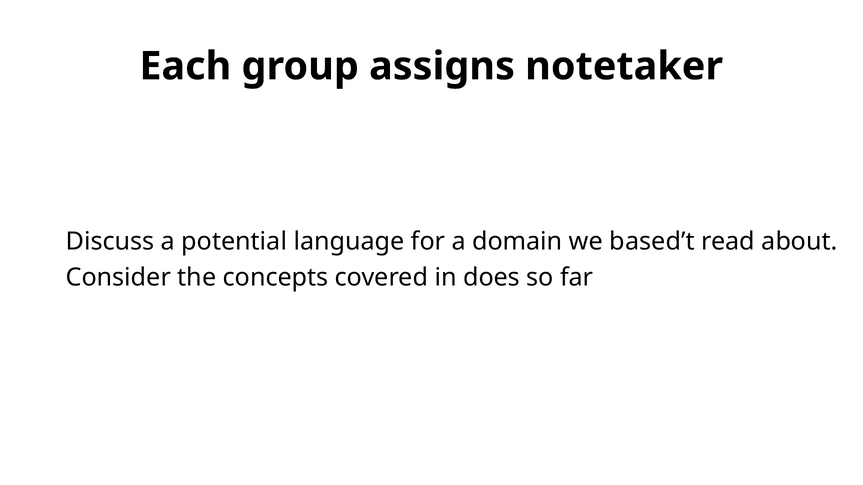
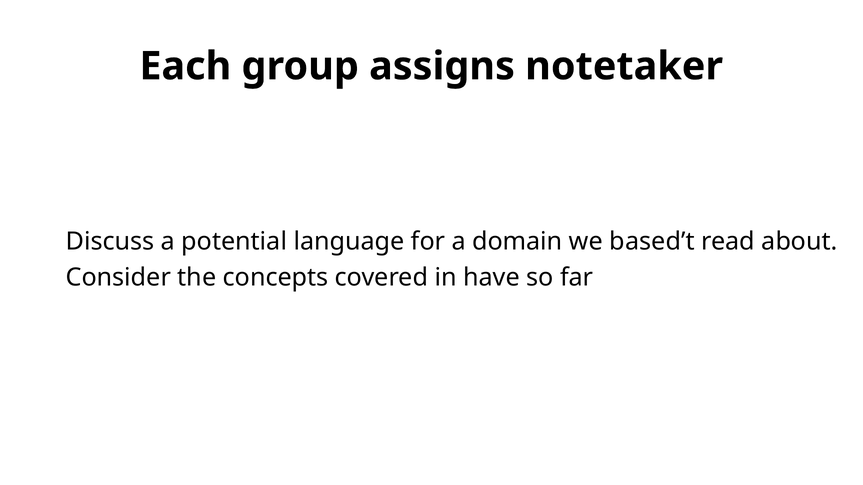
does: does -> have (491, 278)
